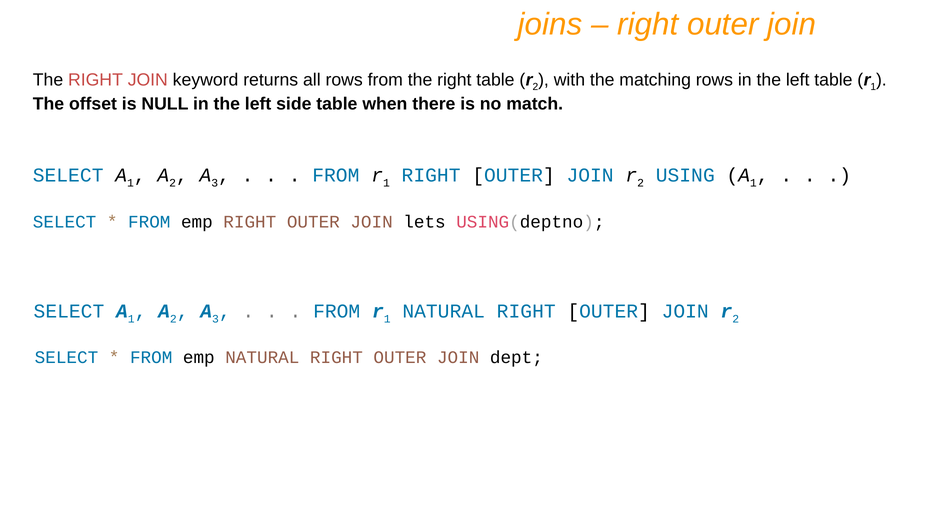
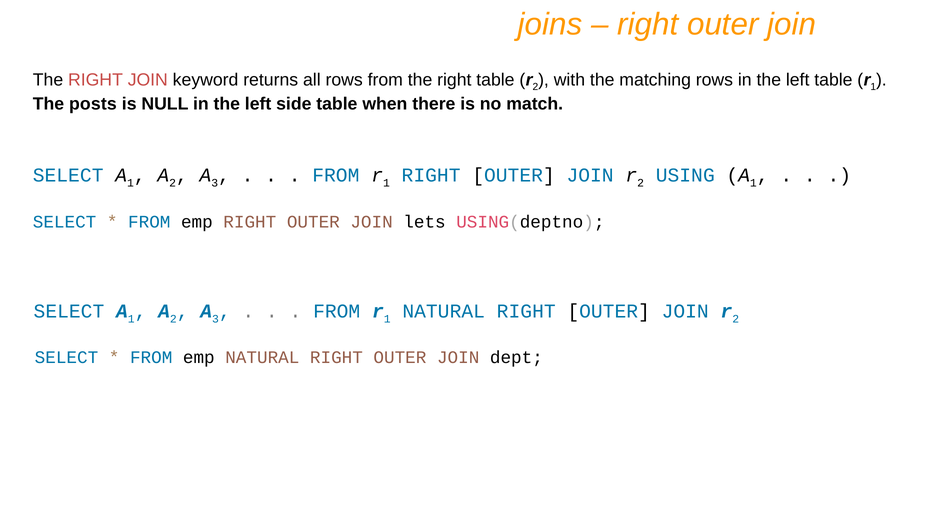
offset: offset -> posts (93, 104)
